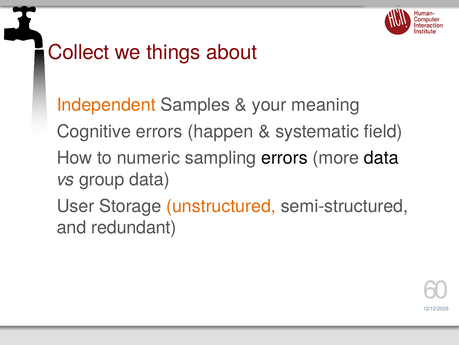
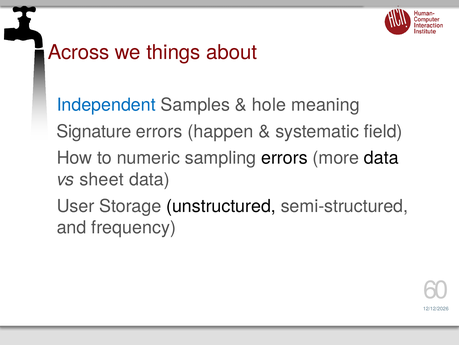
Collect: Collect -> Across (79, 52)
Independent colour: orange -> blue (106, 105)
your: your -> hole (269, 105)
Cognitive: Cognitive -> Signature (94, 131)
group: group -> sheet (102, 179)
unstructured colour: orange -> black (221, 206)
redundant: redundant -> frequency (134, 227)
